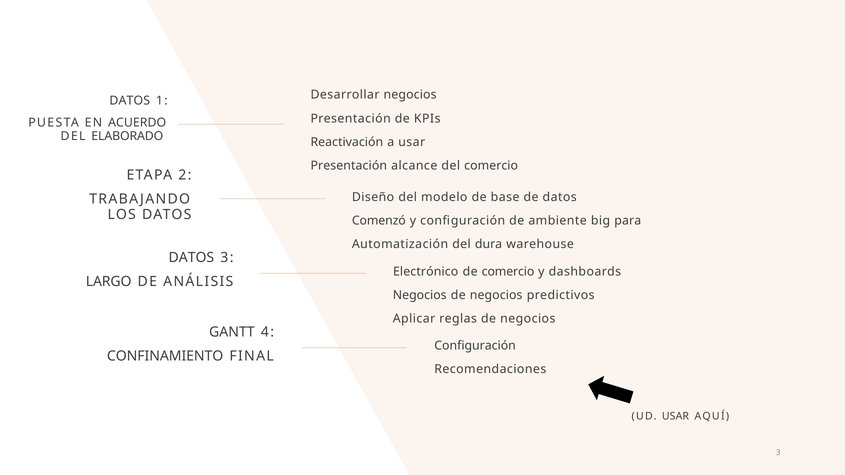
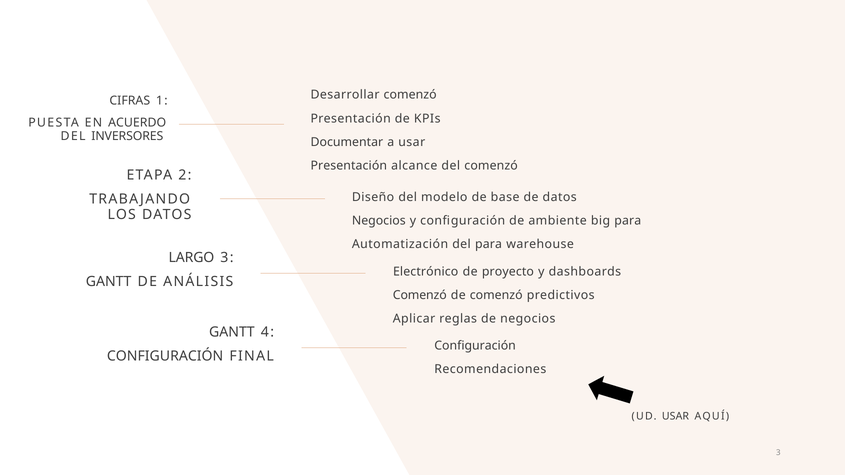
Desarrollar negocios: negocios -> comenzó (410, 95)
DATOS: DATOS -> CIFRAS (130, 101)
ELABORADO: ELABORADO -> INVERSORES (127, 136)
Reactivación: Reactivación -> Documentar (347, 142)
del comercio: comercio -> comenzó (491, 166)
Comenzó: Comenzó -> Negocios (379, 221)
del dura: dura -> para (488, 245)
DATOS: DATOS -> LARGO (191, 258)
de comercio: comercio -> proyecto (508, 272)
LARGO: LARGO -> GANTT (109, 282)
Negocios: Negocios -> Comenzó (420, 295)
negocios: negocios -> comenzó (496, 295)
CONFINAMIENTO: CONFINAMIENTO -> CONFIGURACIÓN (165, 356)
